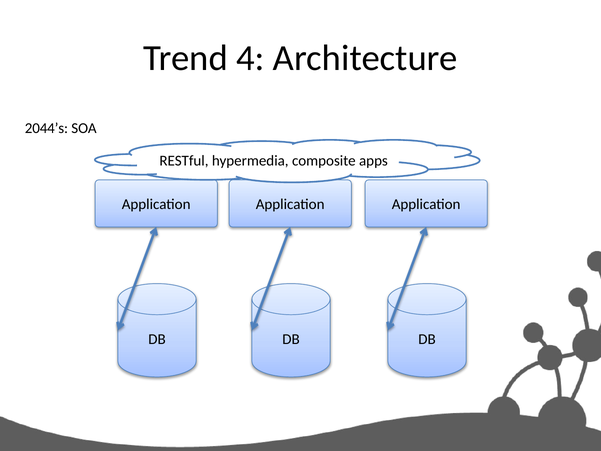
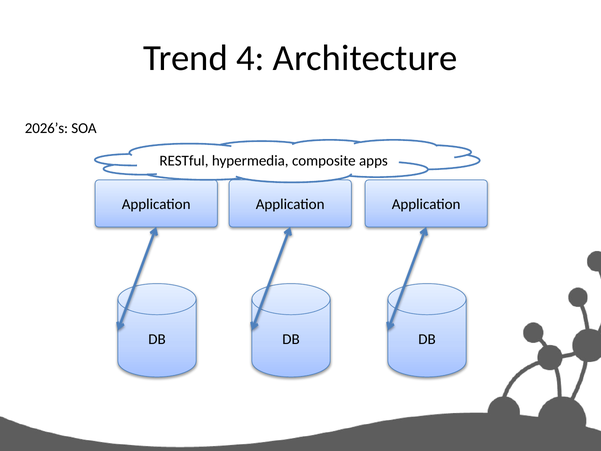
2044’s: 2044’s -> 2026’s (46, 128)
